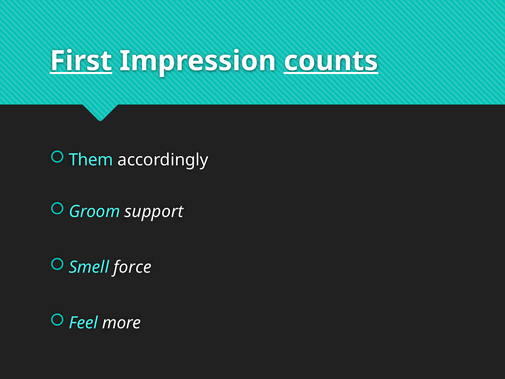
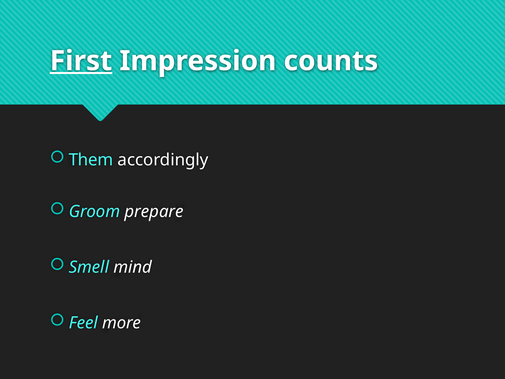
counts underline: present -> none (331, 61)
support: support -> prepare (154, 212)
force: force -> mind (133, 267)
